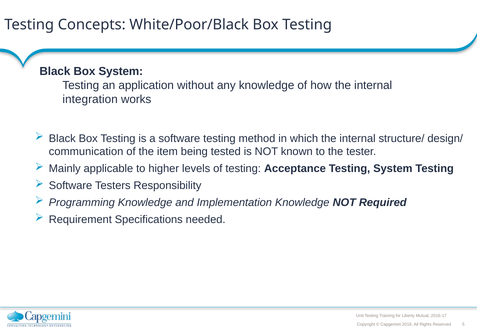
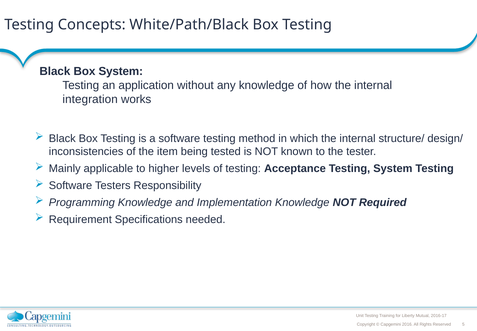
White/Poor/Black: White/Poor/Black -> White/Path/Black (189, 25)
communication: communication -> inconsistencies (86, 151)
